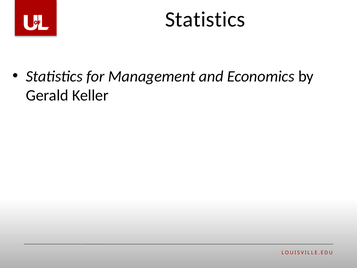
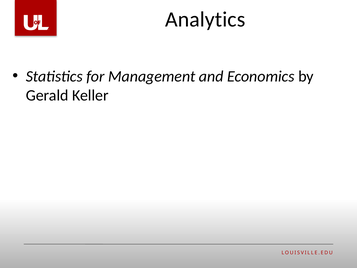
Statistics: Statistics -> Analytics (205, 19)
